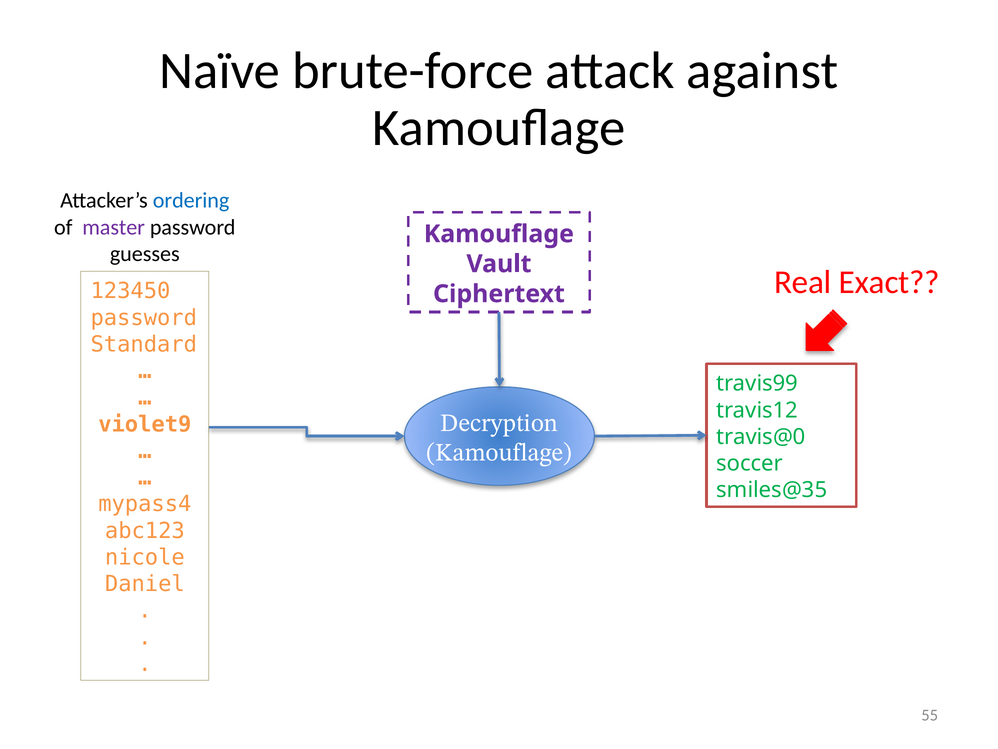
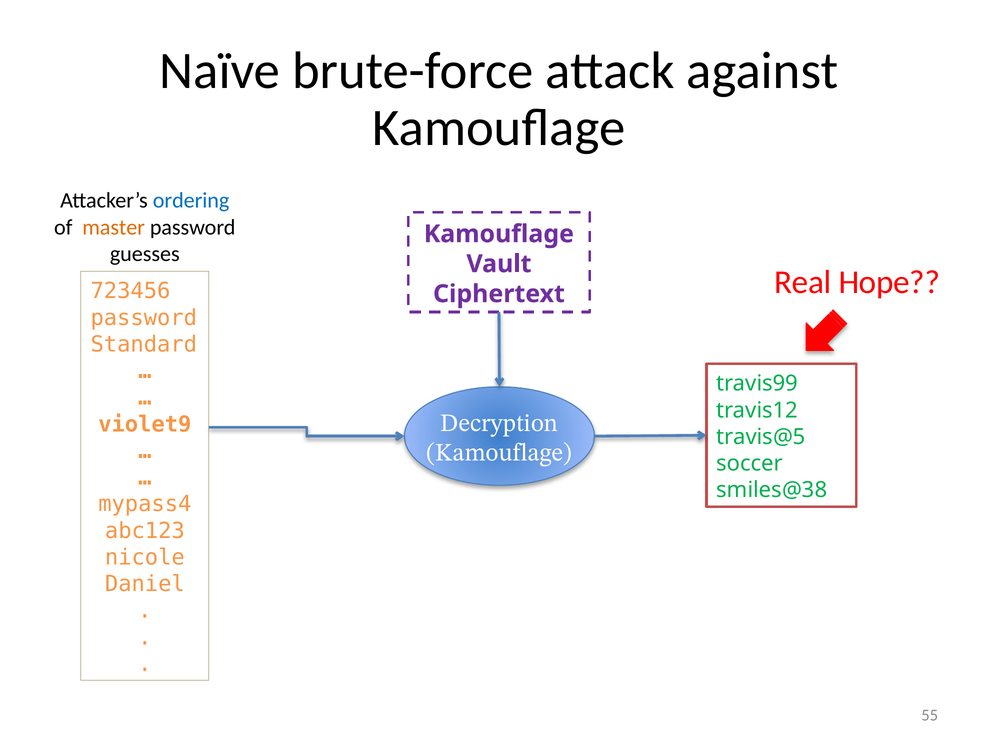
master colour: purple -> orange (114, 227)
Exact: Exact -> Hope (889, 282)
123450: 123450 -> 723456 (130, 291)
travis@0: travis@0 -> travis@5 (761, 437)
smiles@35: smiles@35 -> smiles@38 (772, 490)
